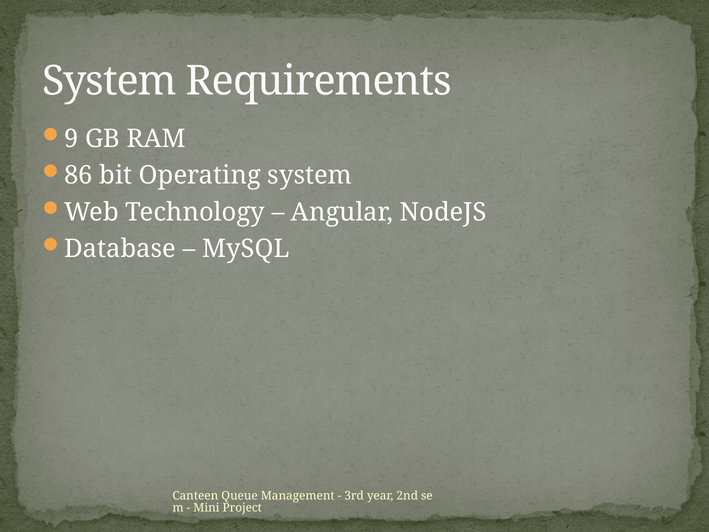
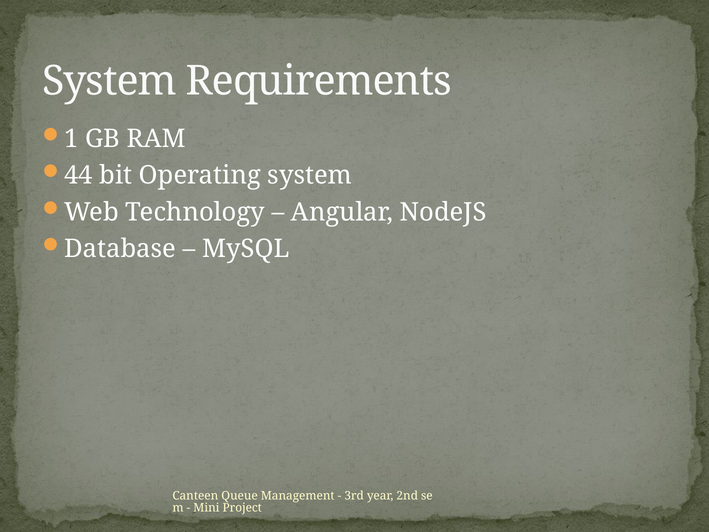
9: 9 -> 1 (71, 139)
86: 86 -> 44 (78, 175)
